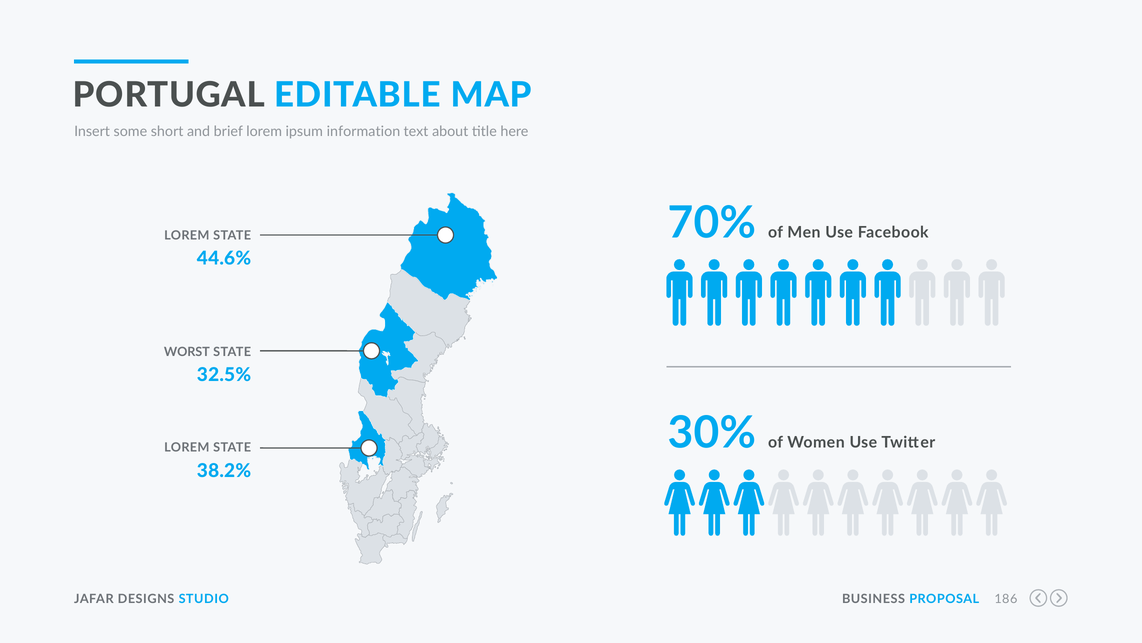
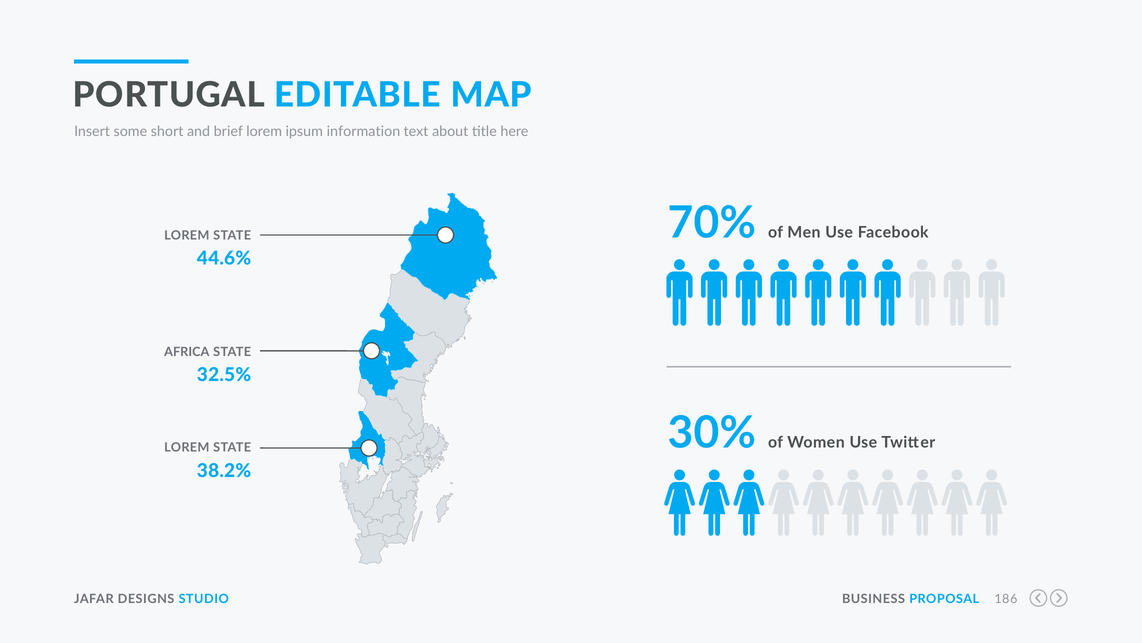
WORST: WORST -> AFRICA (187, 351)
